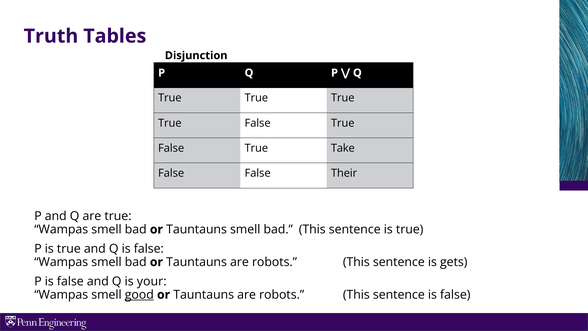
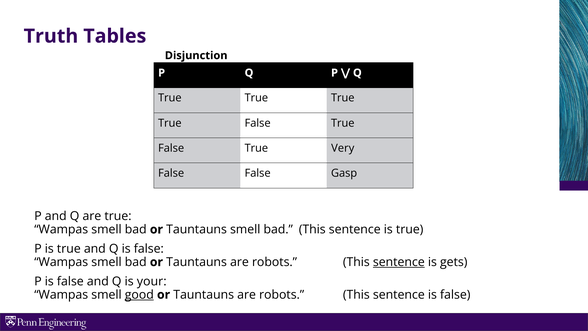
Take: Take -> Very (343, 148)
Their: Their -> Gasp (344, 173)
sentence underline: none -> present (399, 262)
